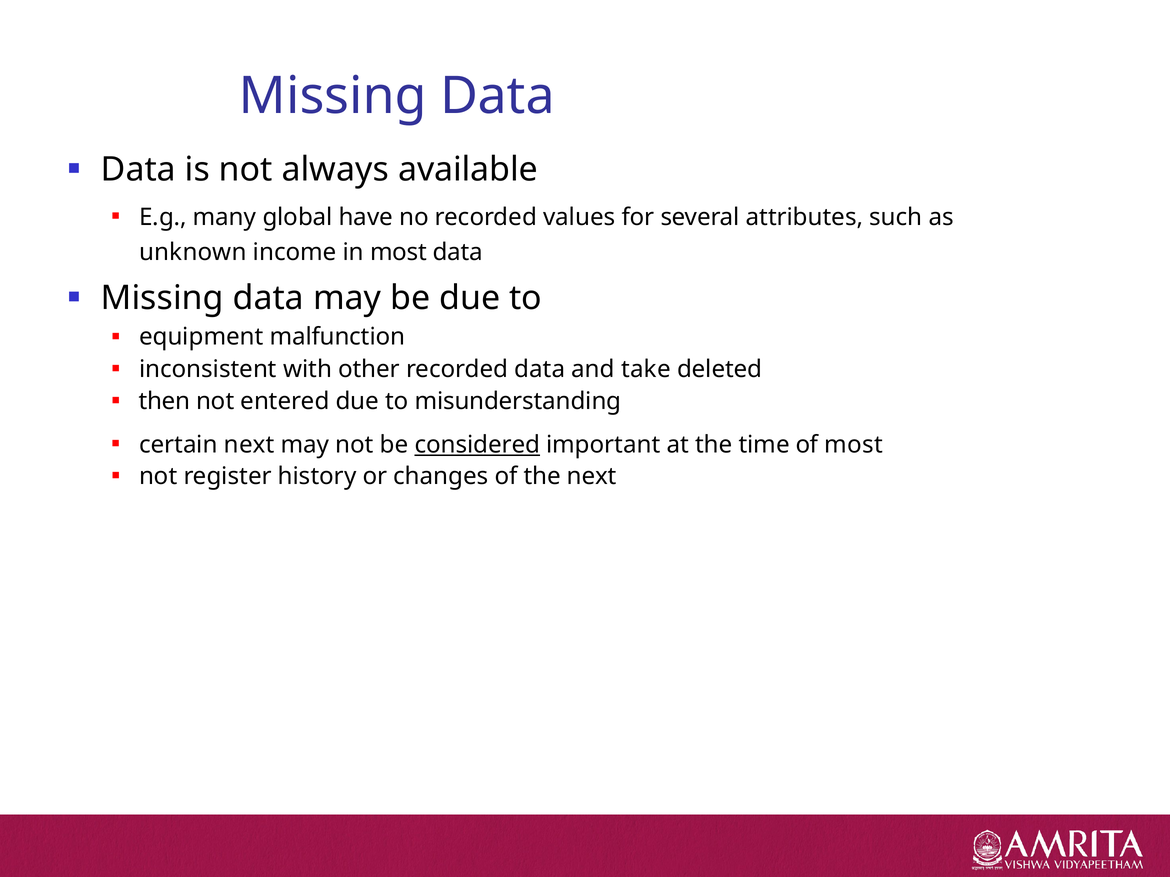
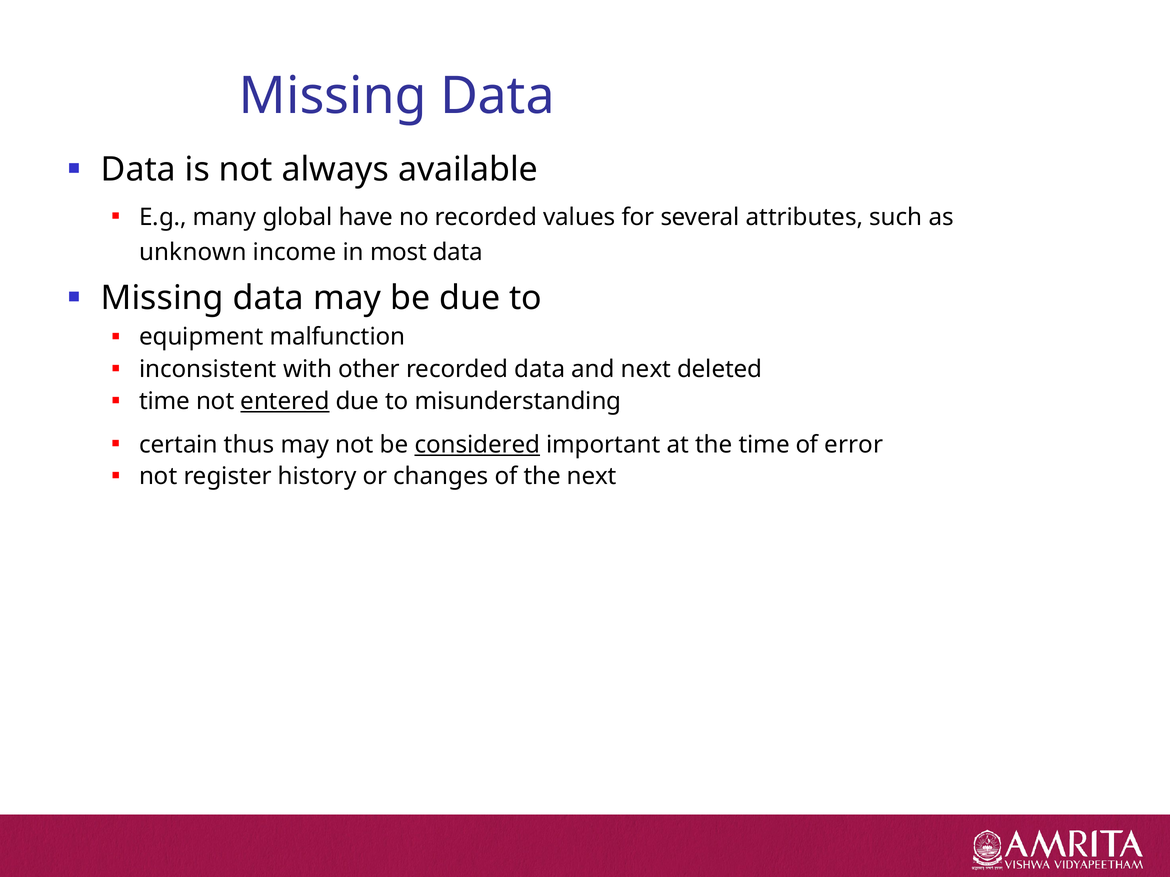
and take: take -> next (646, 369)
then: then -> time (165, 402)
entered underline: none -> present (285, 402)
certain next: next -> thus (249, 445)
of most: most -> error (854, 445)
